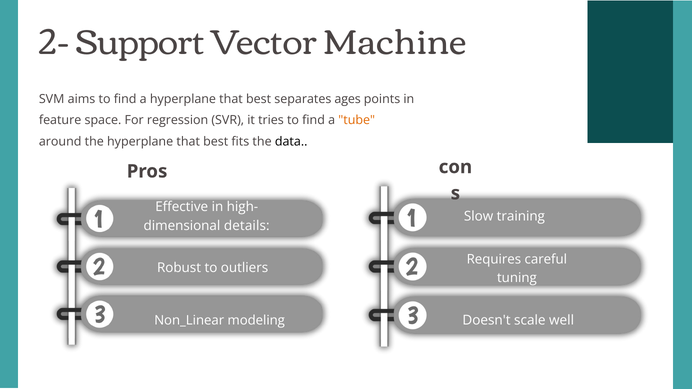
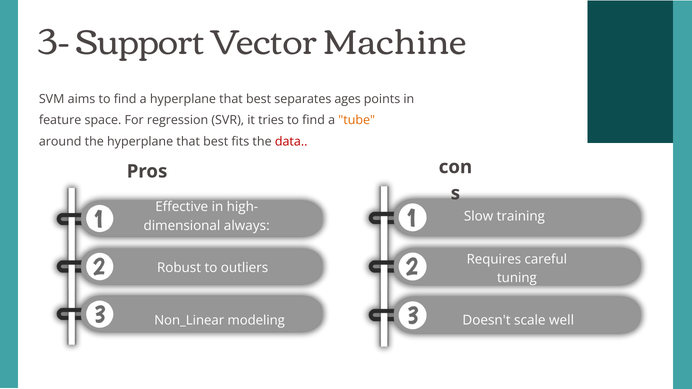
2-: 2- -> 3- (54, 43)
data colour: black -> red (291, 141)
details: details -> always (247, 226)
